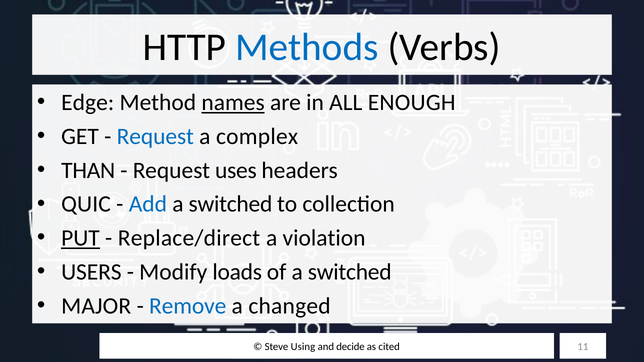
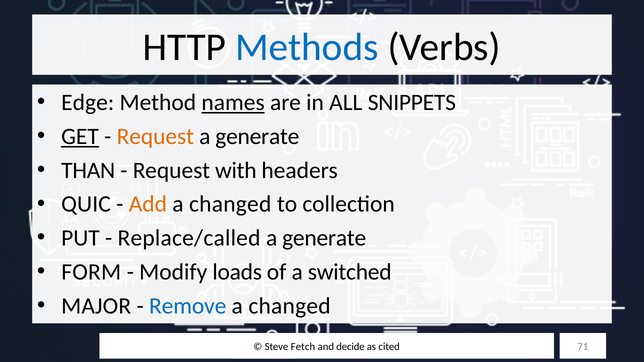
ENOUGH: ENOUGH -> SNIPPETS (412, 103)
GET underline: none -> present (80, 137)
Request colour: blue -> orange (155, 137)
complex: complex -> generate (257, 137)
uses: uses -> with (236, 170)
Add colour: blue -> orange (148, 204)
switched: switched -> changed (230, 204)
PUT underline: present -> none (80, 238)
Replace/direct: Replace/direct -> Replace/called (189, 238)
violation: violation -> generate (324, 238)
USERS: USERS -> FORM (91, 272)
Using: Using -> Fetch (303, 347)
11: 11 -> 71 (583, 347)
